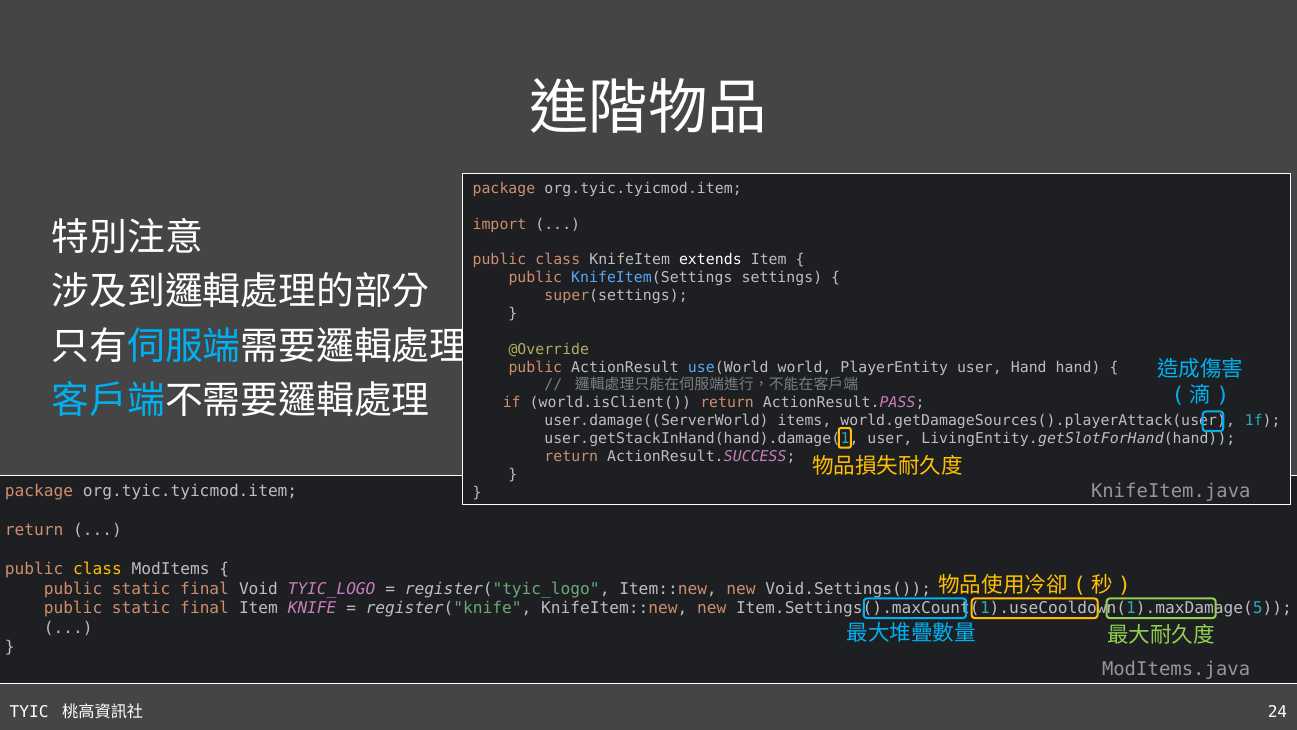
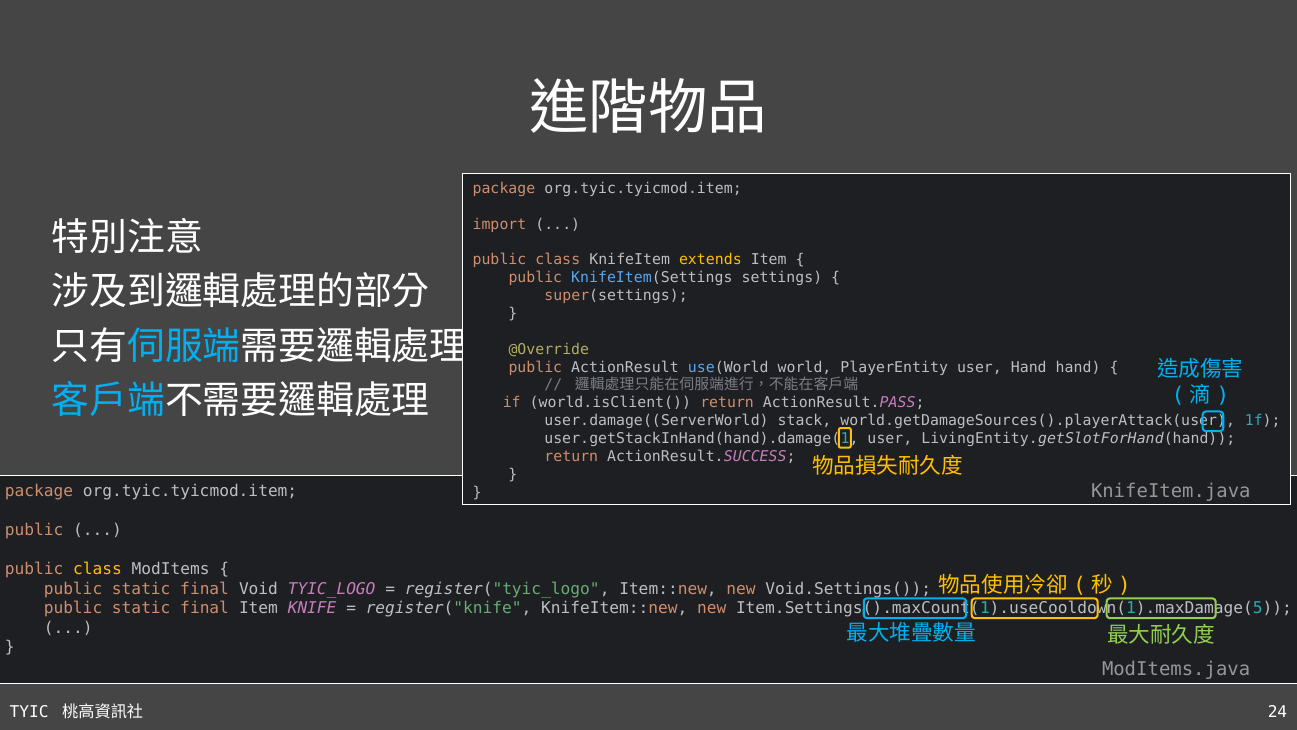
extends colour: white -> yellow (710, 260)
items: items -> stack (805, 420)
return: return -> public (34, 530)
